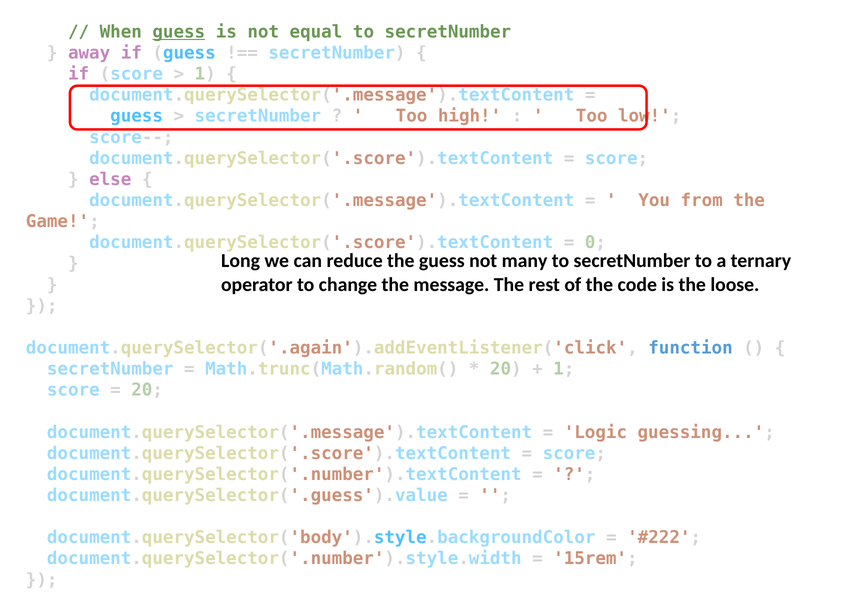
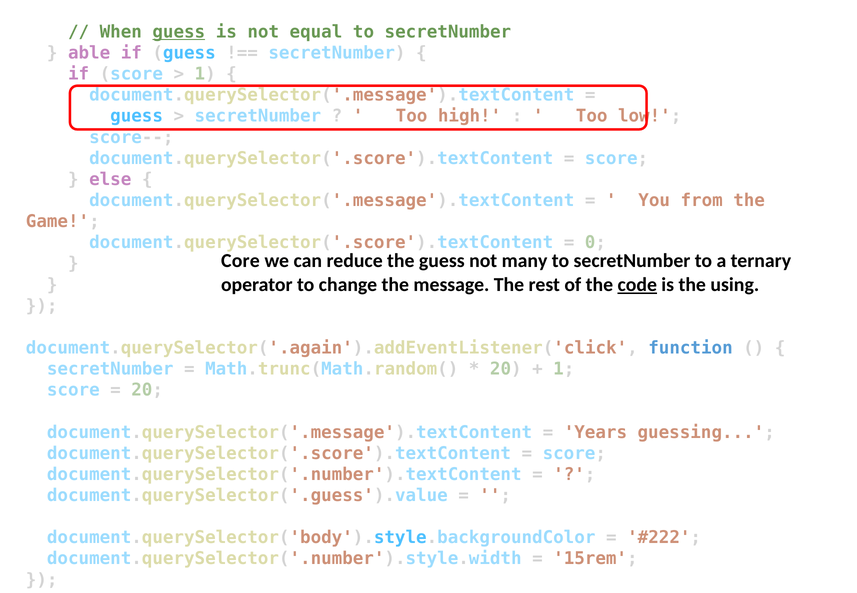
away: away -> able (89, 53)
Long: Long -> Core (240, 261)
code underline: none -> present (637, 285)
loose: loose -> using (735, 285)
Logic: Logic -> Years (595, 432)
